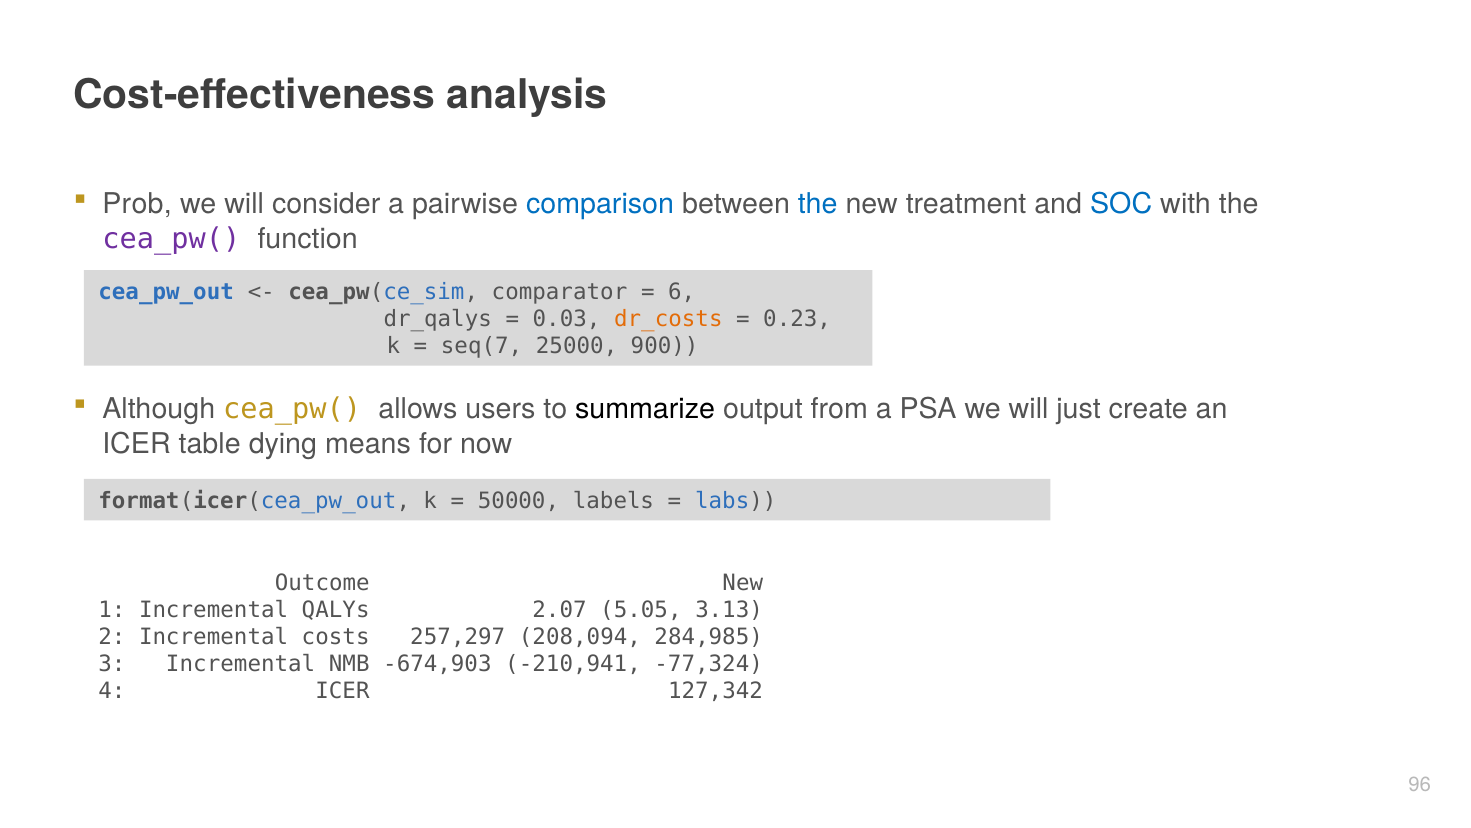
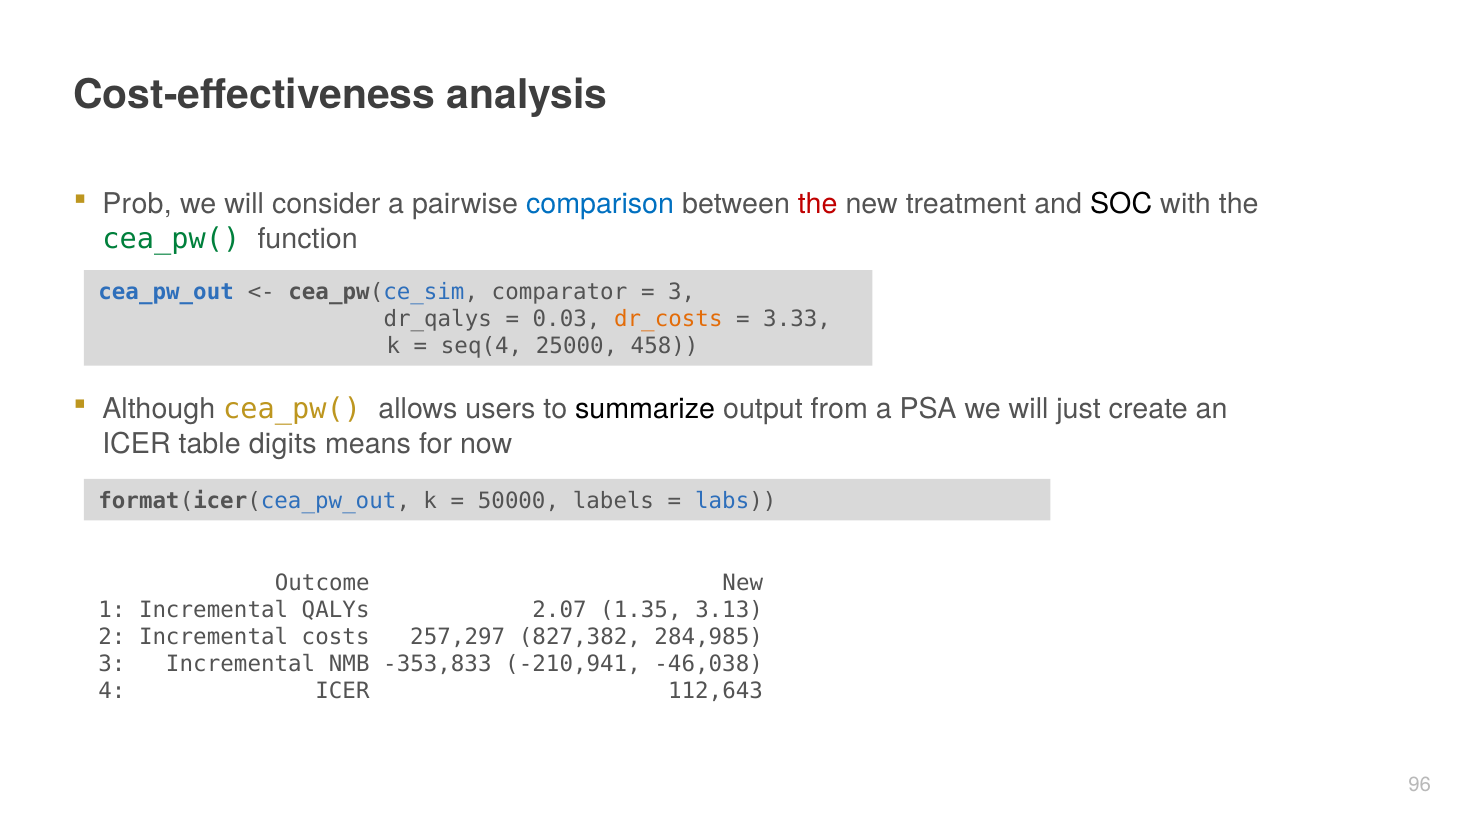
the colour: blue -> red (818, 204)
SOC colour: blue -> black (1121, 204)
cea_pw( colour: purple -> green (171, 239)
6: 6 -> 3 (682, 292)
0.23: 0.23 -> 3.33 (797, 319)
seq(7: seq(7 -> seq(4 (482, 346)
900: 900 -> 458 (665, 346)
dying: dying -> digits (283, 444)
5.05: 5.05 -> 1.35 (641, 610)
208,094: 208,094 -> 827,382 (580, 637)
-674,903: -674,903 -> -353,833 (437, 664)
-77,324: -77,324 -> -46,038 (709, 664)
127,342: 127,342 -> 112,643 (715, 691)
